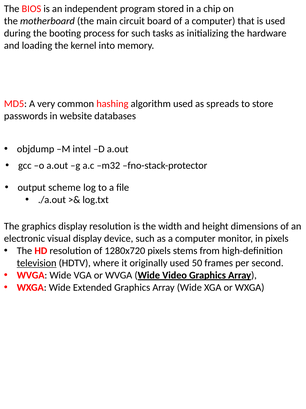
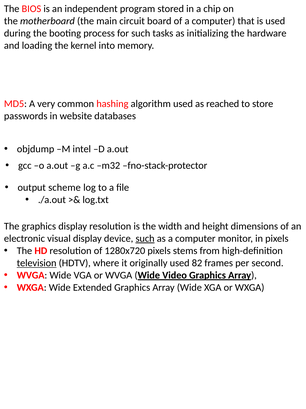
spreads: spreads -> reached (223, 104)
such underline: none -> present (145, 238)
50: 50 -> 82 (197, 262)
